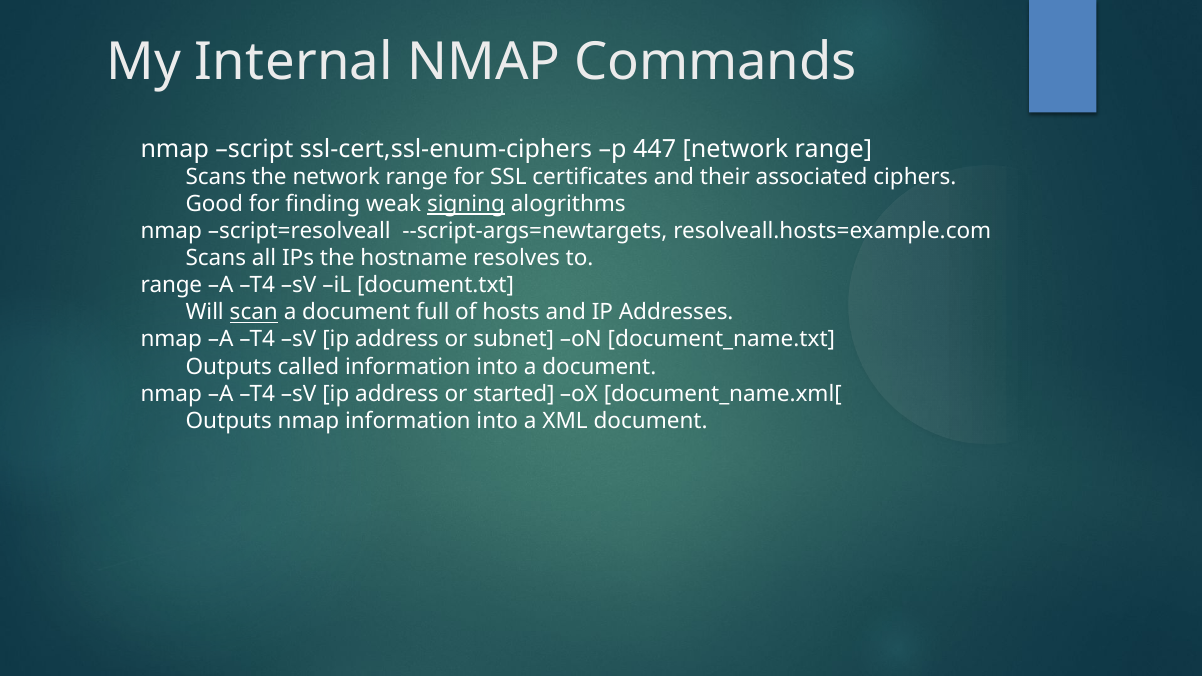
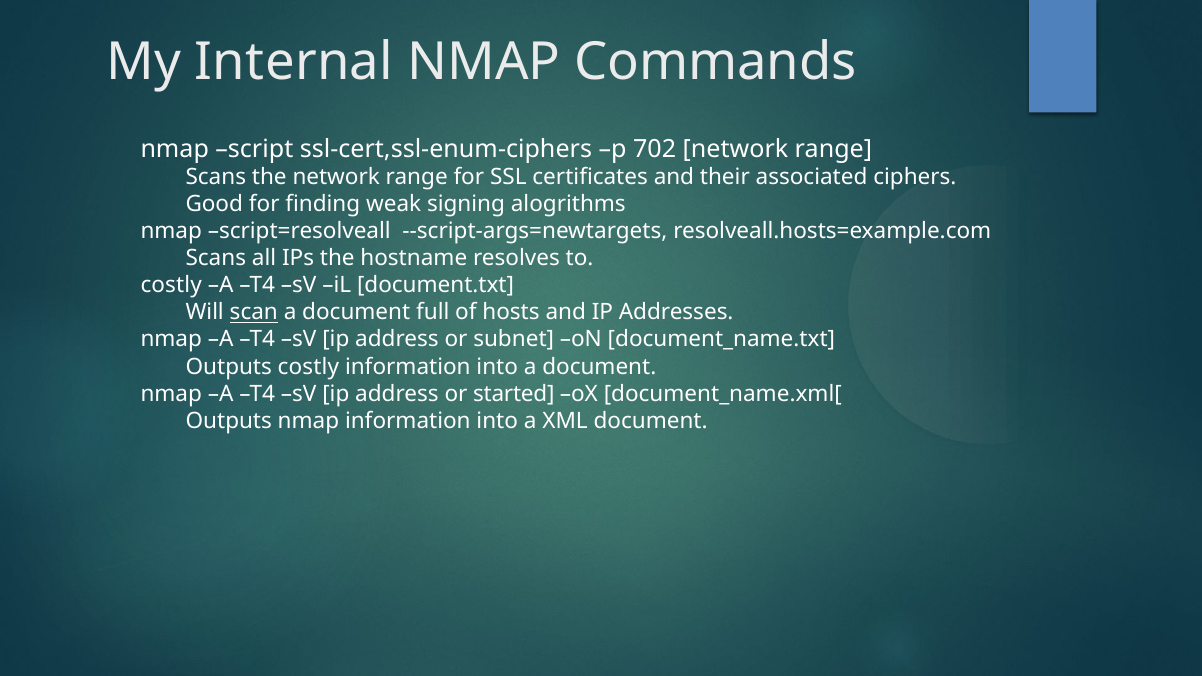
447: 447 -> 702 (655, 149)
signing underline: present -> none (466, 204)
range: range -> costly (171, 286)
Outputs called: called -> costly (308, 367)
